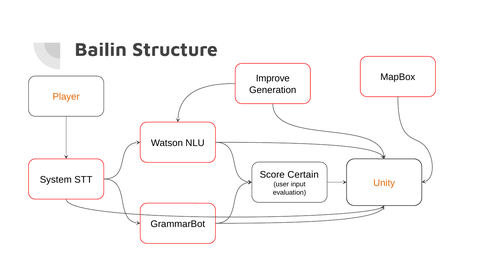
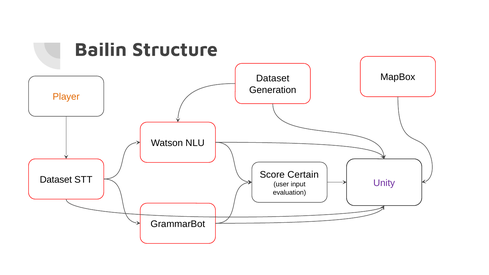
Improve: Improve -> Dataset (273, 78)
System: System -> Dataset (56, 180)
Unity colour: orange -> purple (384, 183)
